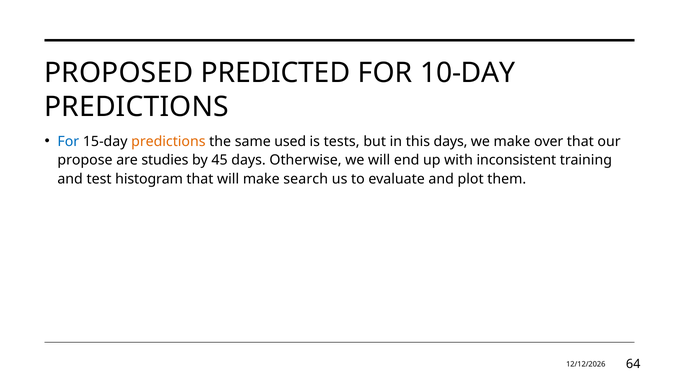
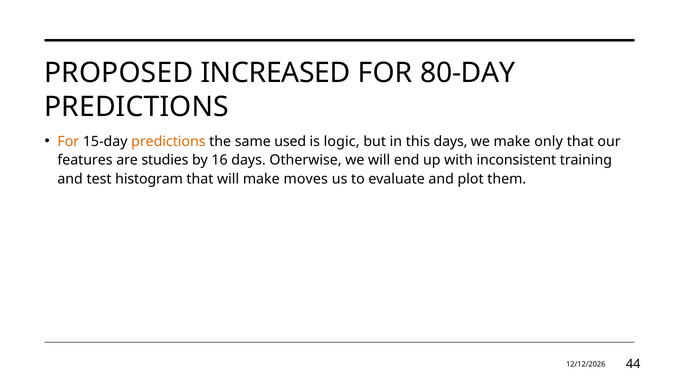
PREDICTED: PREDICTED -> INCREASED (276, 73)
10-DAY: 10-DAY -> 80-DAY (468, 73)
For colour: blue -> orange (68, 141)
tests: tests -> logic (342, 141)
over: over -> only (549, 141)
propose: propose -> features (85, 160)
45: 45 -> 16 (219, 160)
search: search -> moves (306, 179)
64: 64 -> 44 (633, 364)
